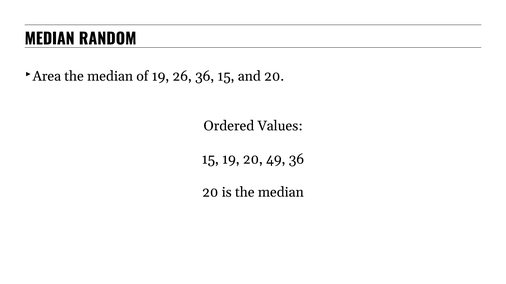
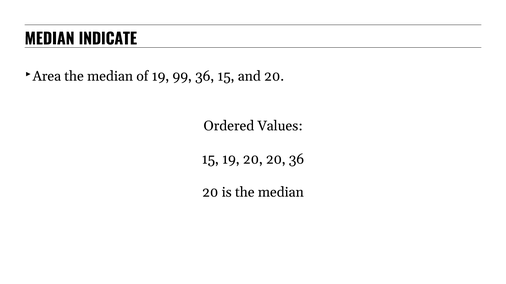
RANDOM: RANDOM -> INDICATE (108, 39)
26: 26 -> 99 (182, 76)
20 49: 49 -> 20 (276, 159)
